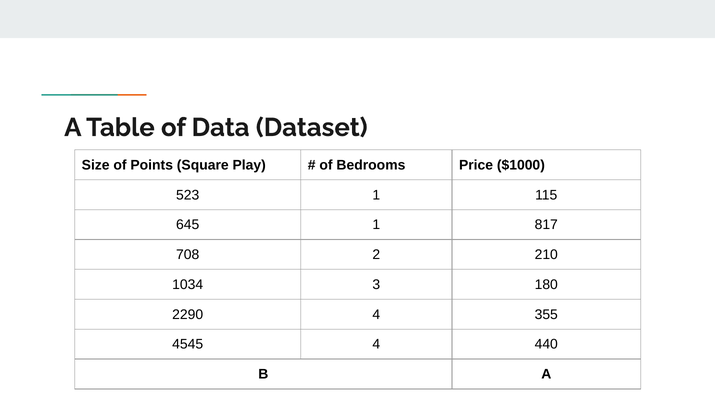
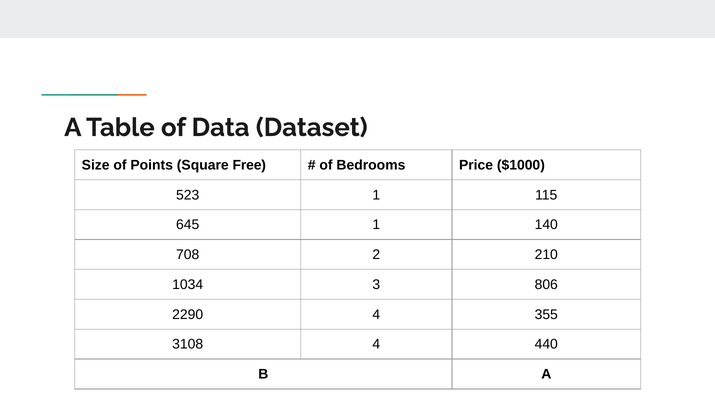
Play: Play -> Free (249, 165)
817: 817 -> 140 (546, 225)
180: 180 -> 806 (546, 285)
4545: 4545 -> 3108 (188, 345)
